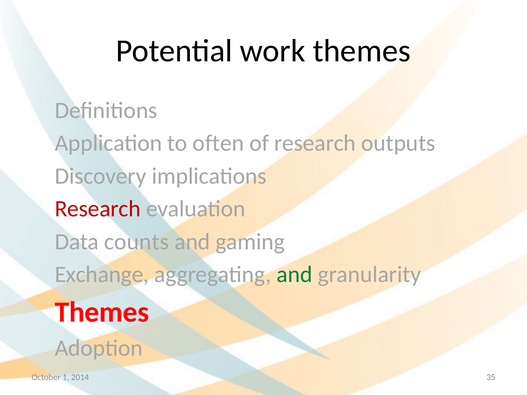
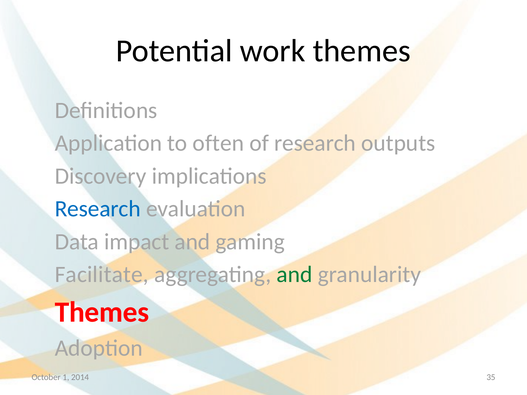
Research colour: red -> blue (98, 209)
counts: counts -> impact (137, 242)
Exchange: Exchange -> Facilitate (102, 275)
